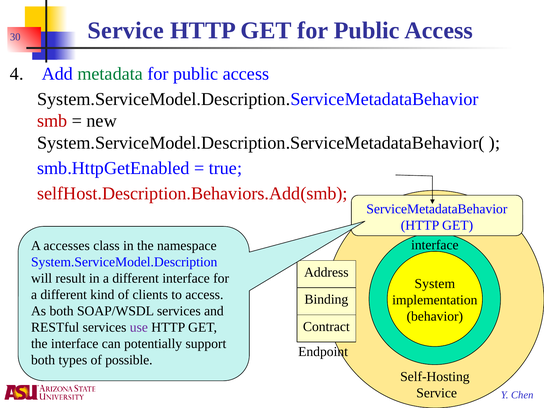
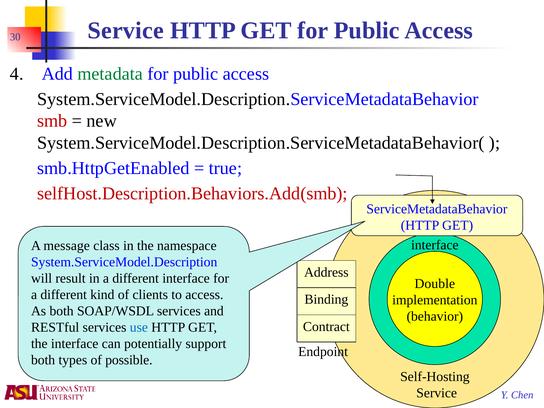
accesses: accesses -> message (67, 246)
System: System -> Double (435, 284)
use colour: purple -> blue (139, 327)
